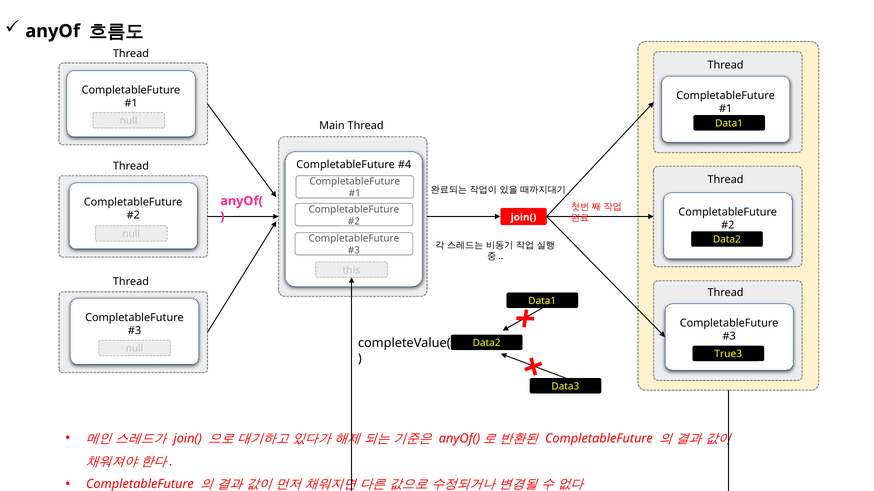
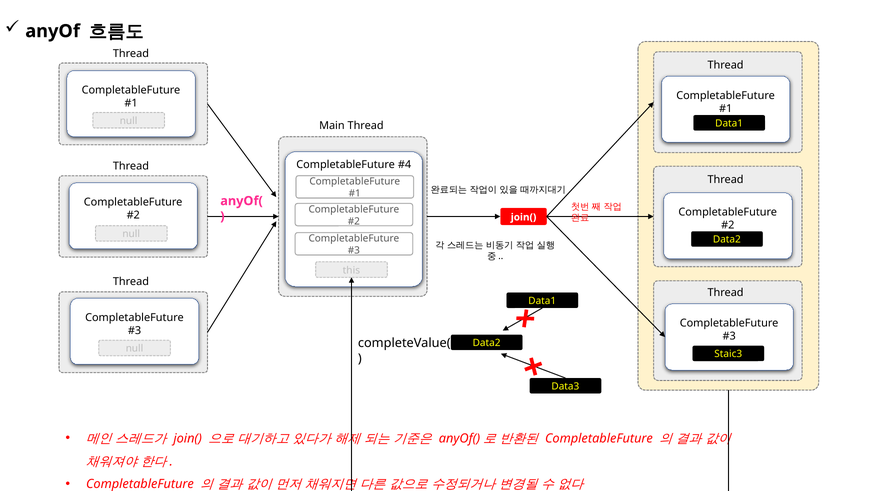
True3: True3 -> Staic3 (728, 355)
